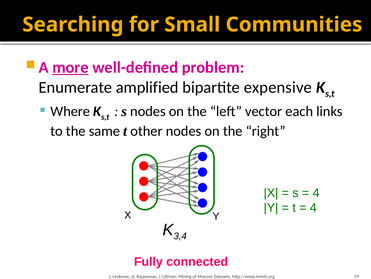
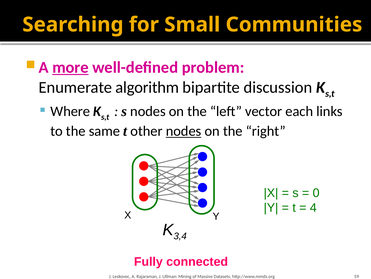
amplified: amplified -> algorithm (147, 87)
expensive: expensive -> discussion (278, 87)
nodes underline: none -> present (184, 131)
4: 4 -> 0 (316, 193)
